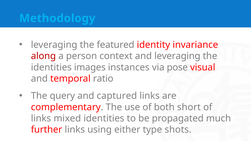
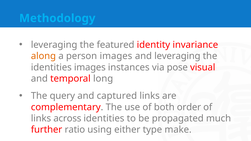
along colour: red -> orange (43, 56)
person context: context -> images (116, 56)
ratio: ratio -> long (103, 79)
short: short -> order (189, 107)
mixed: mixed -> across (67, 119)
further links: links -> ratio (75, 130)
shots: shots -> make (178, 130)
